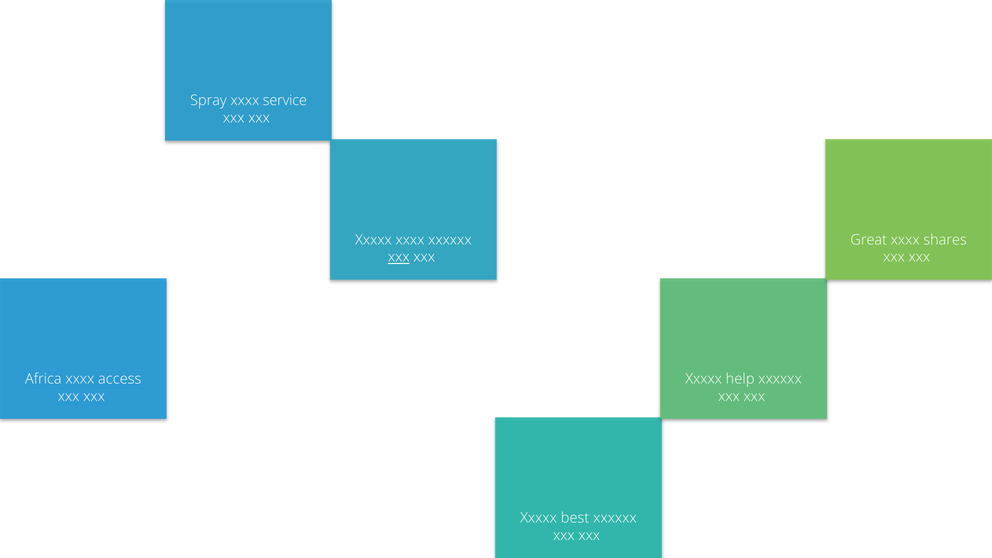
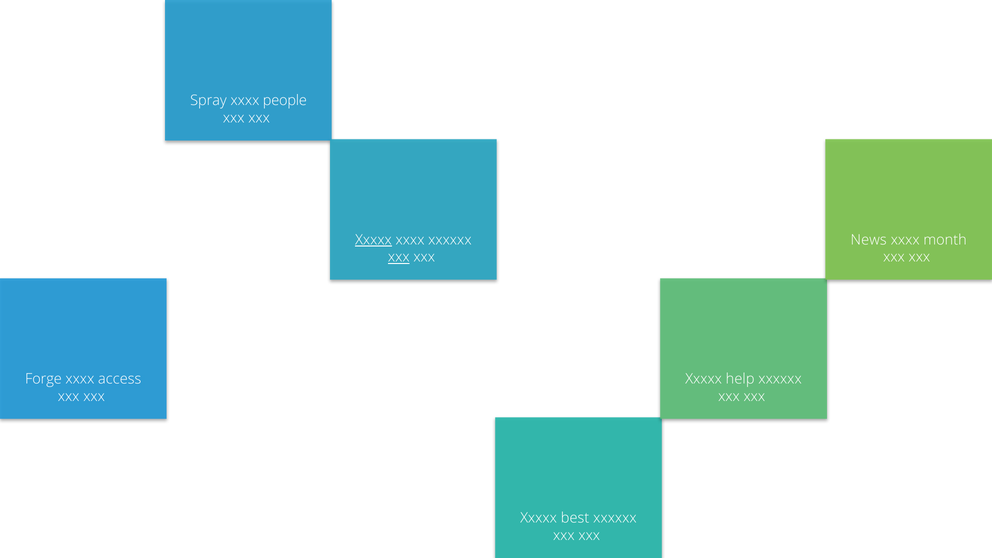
service: service -> people (285, 101)
Xxxxx underline: none -> present (373, 240)
Great: Great -> News (869, 240)
shares: shares -> month (945, 240)
Africa: Africa -> Forge (43, 379)
